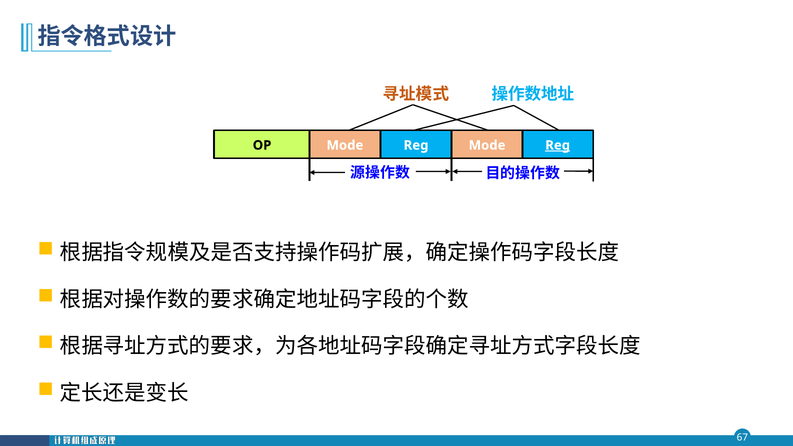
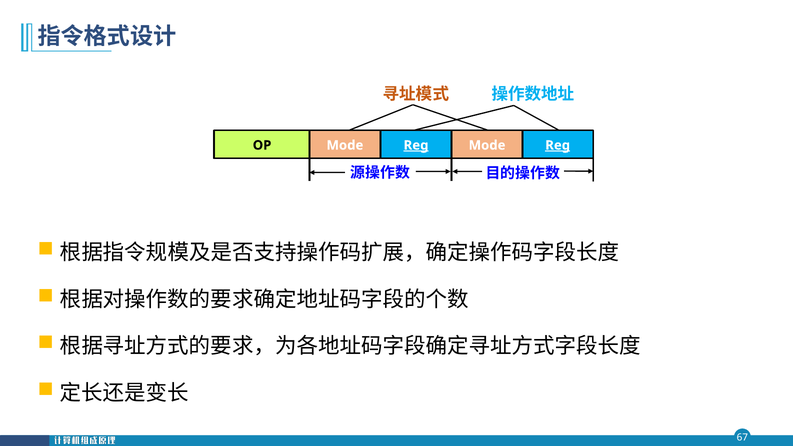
Reg underline: none -> present (416, 145)
